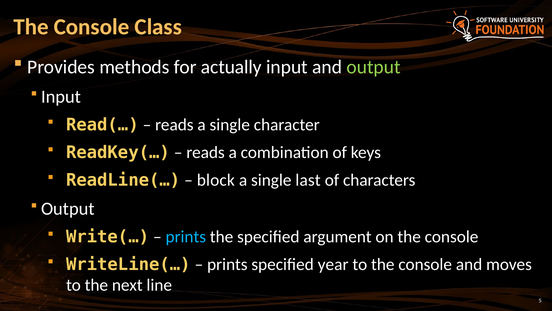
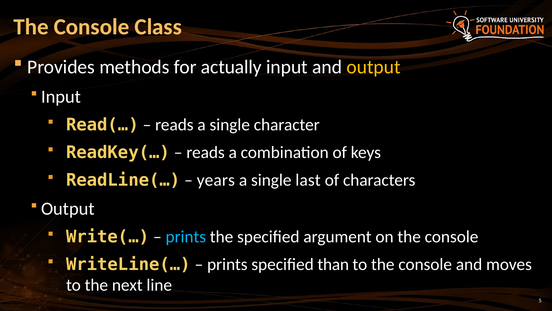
output colour: light green -> yellow (374, 67)
block: block -> years (216, 180)
year: year -> than (333, 264)
